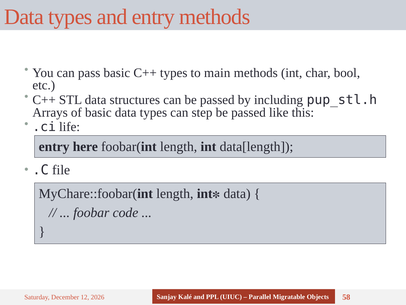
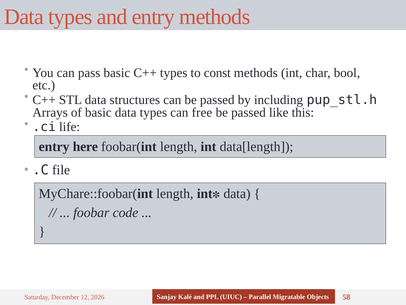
main: main -> const (217, 73)
step: step -> free (202, 112)
